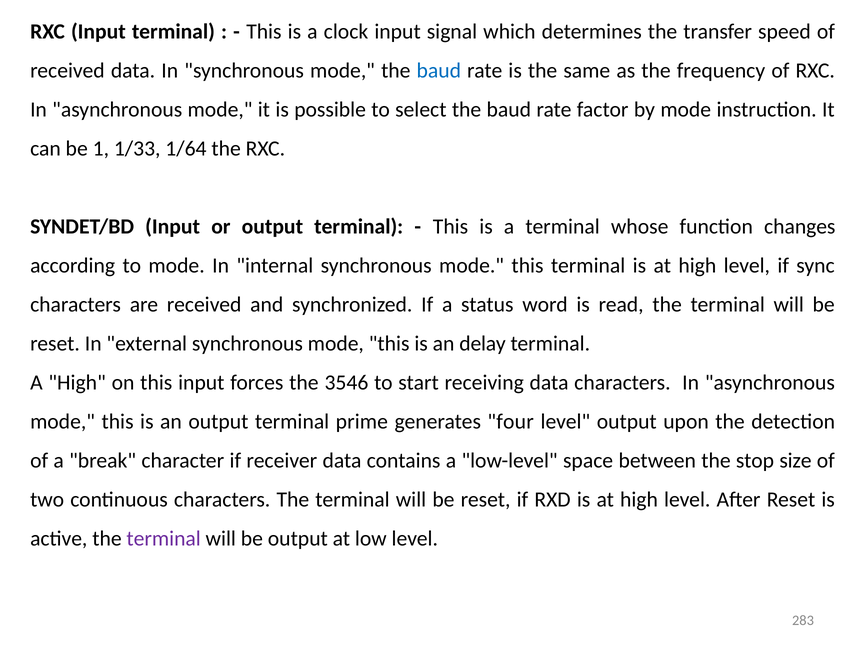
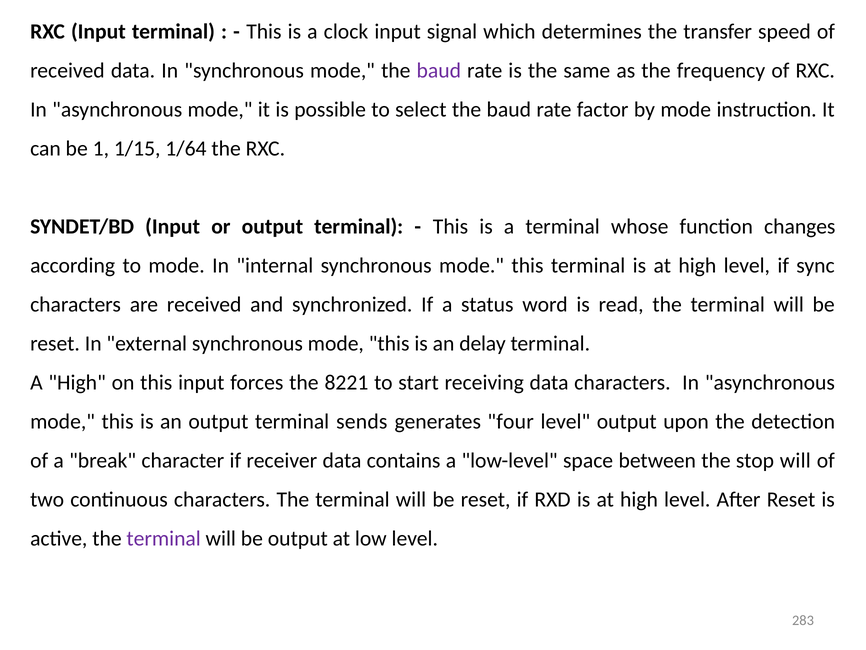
baud colour: blue -> purple (439, 71)
1/33: 1/33 -> 1/15 (137, 149)
3546: 3546 -> 8221 (346, 382)
prime: prime -> sends (362, 421)
stop size: size -> will (795, 460)
